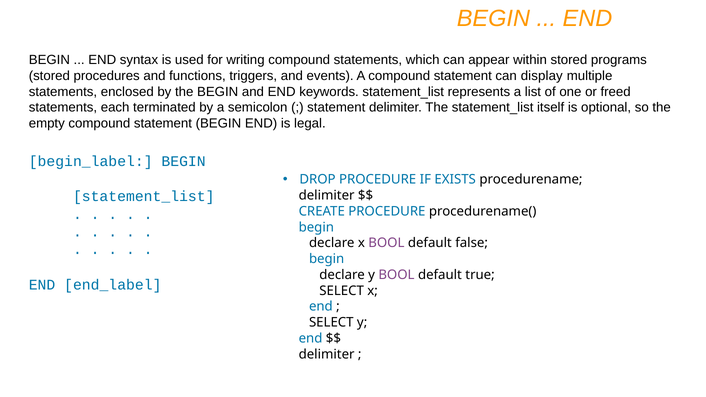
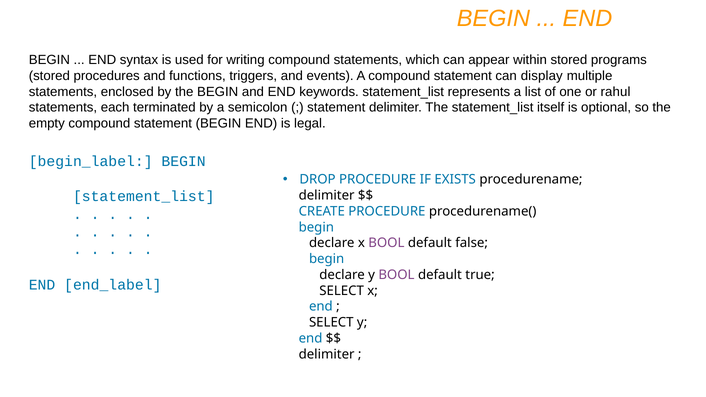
freed: freed -> rahul (616, 92)
